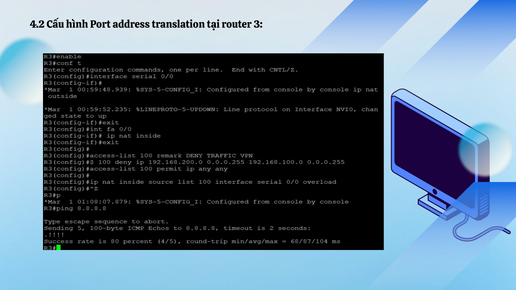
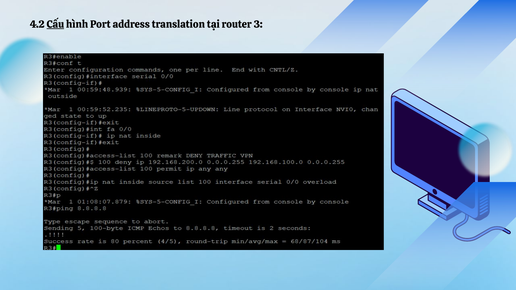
Cấu underline: none -> present (55, 24)
